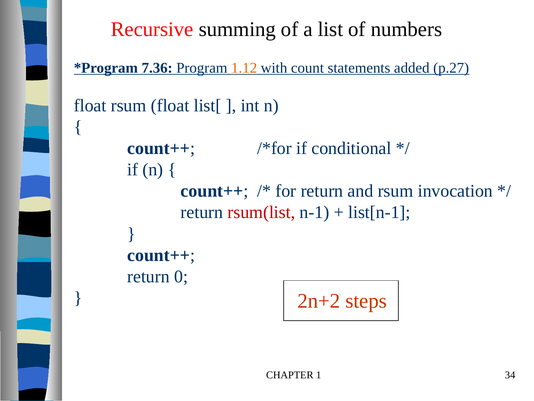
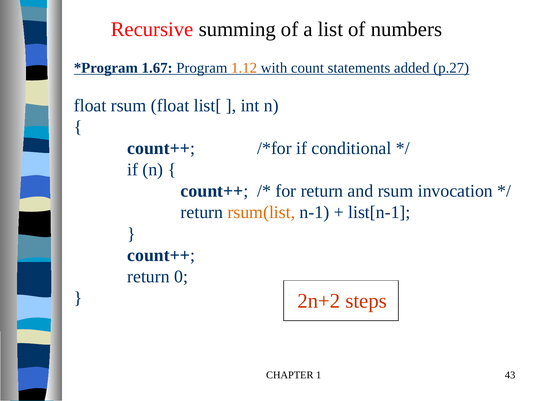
7.36: 7.36 -> 1.67 (157, 68)
rsum(list colour: red -> orange (261, 212)
34: 34 -> 43 (510, 375)
